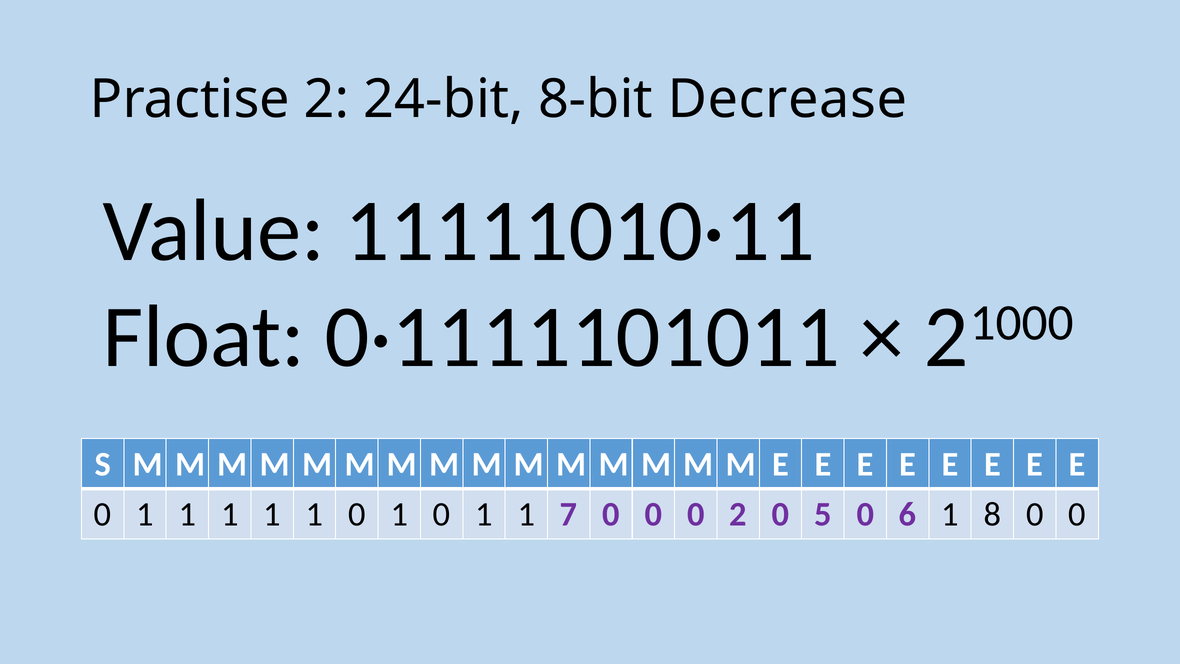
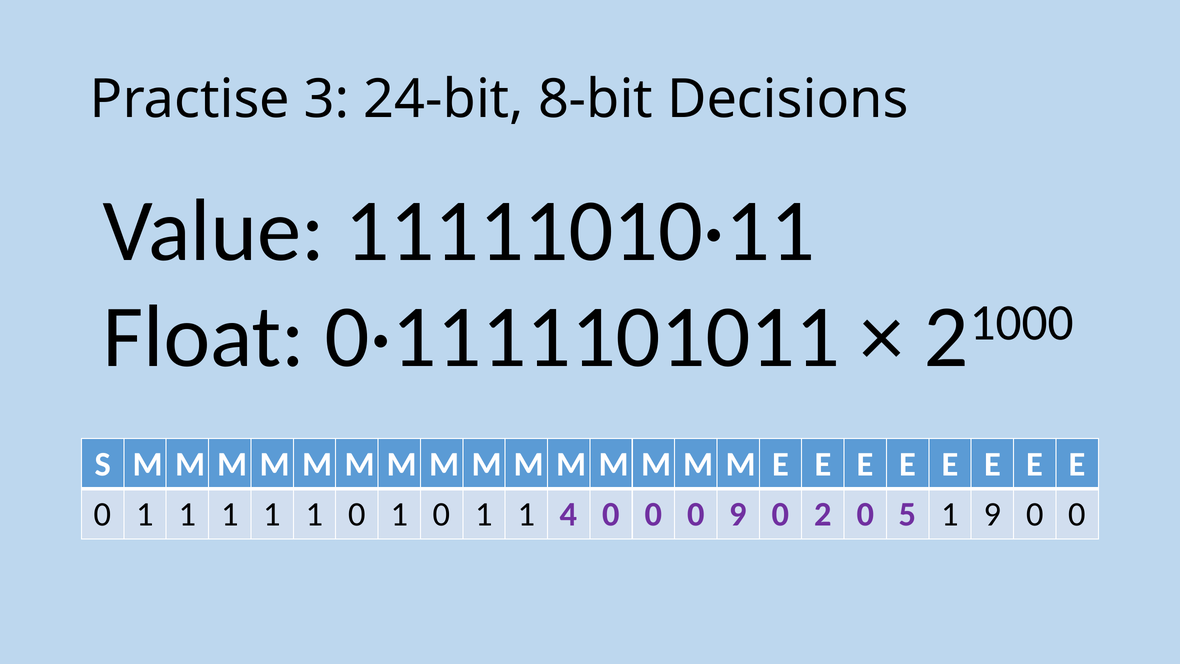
Practise 2: 2 -> 3 (327, 99)
Decrease: Decrease -> Decisions (788, 99)
7: 7 -> 4 (569, 514)
0 2: 2 -> 9 (738, 514)
5: 5 -> 2 (823, 514)
6: 6 -> 5 (908, 514)
1 8: 8 -> 9 (992, 514)
